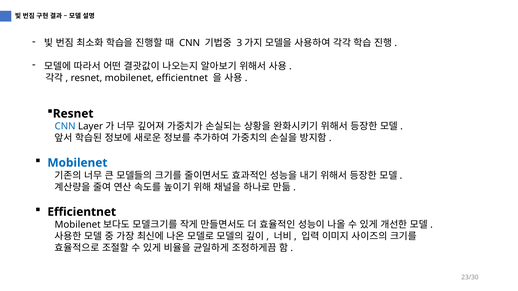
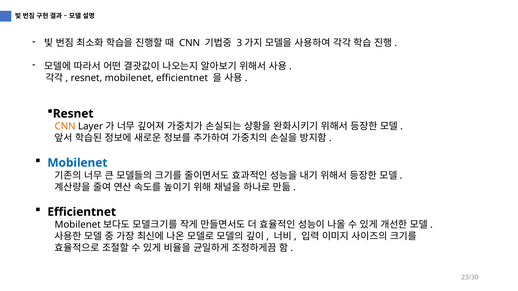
CNN colour: blue -> orange (65, 127)
